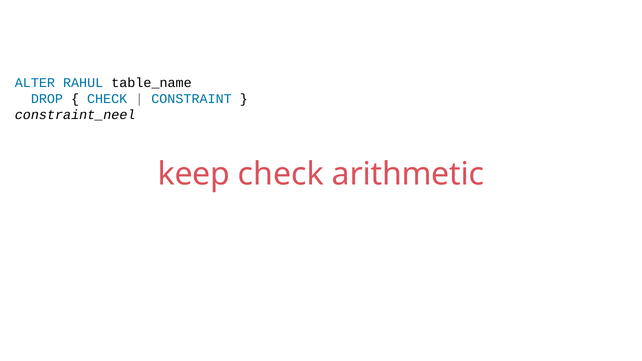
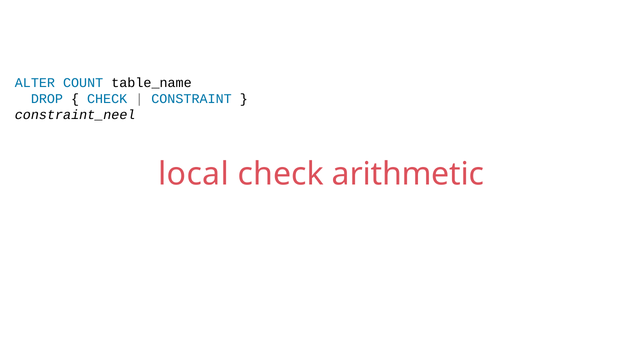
RAHUL: RAHUL -> COUNT (83, 83)
keep: keep -> local (194, 174)
